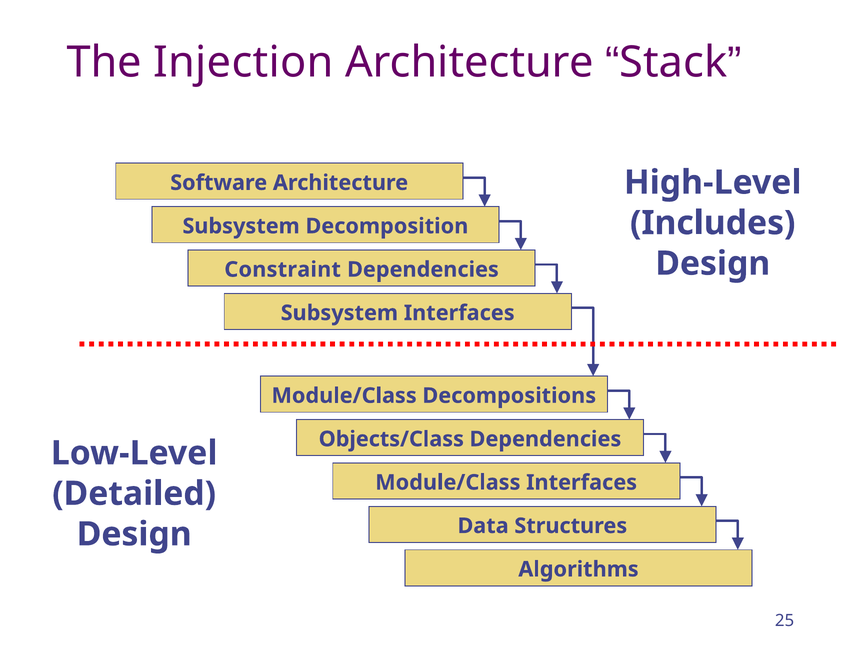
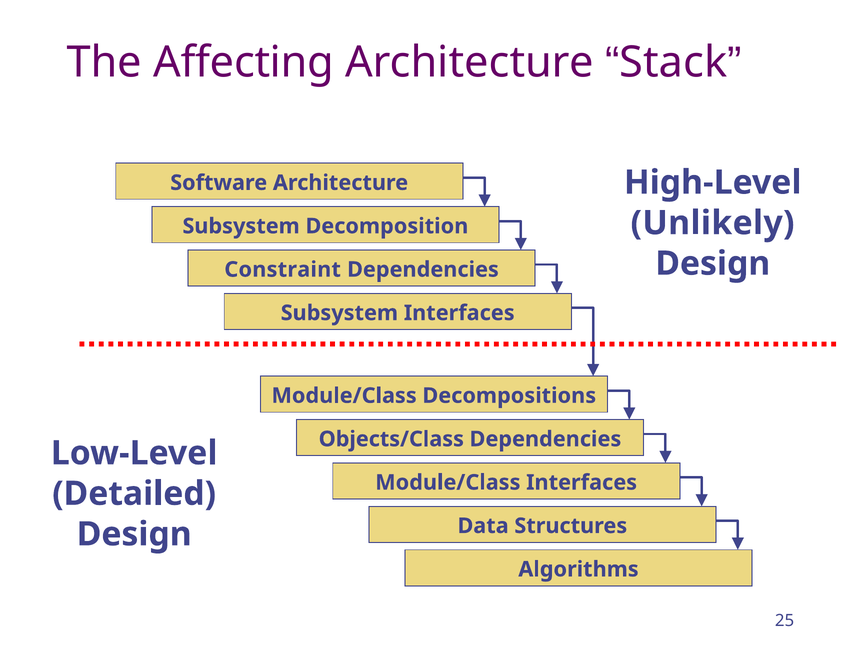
Injection: Injection -> Affecting (244, 62)
Includes: Includes -> Unlikely (713, 223)
